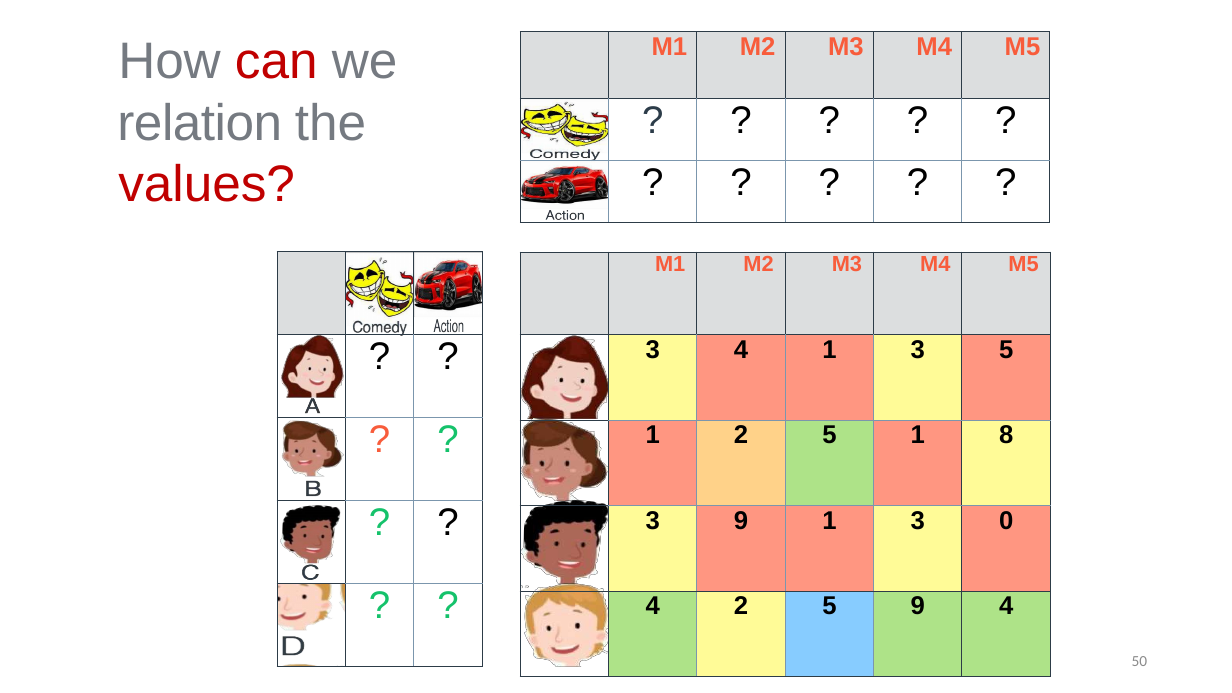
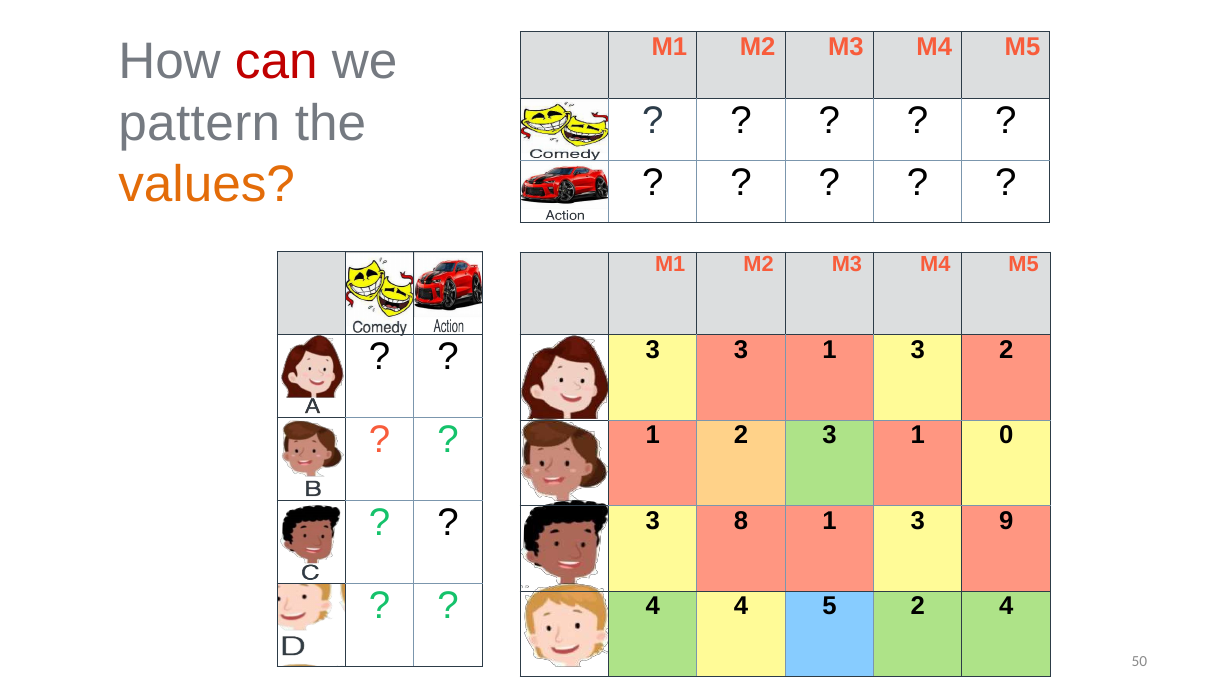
relation: relation -> pattern (199, 123)
values colour: red -> orange (207, 185)
3 4: 4 -> 3 (741, 350)
3 5: 5 -> 2 (1006, 350)
1 2 5: 5 -> 3 (830, 435)
8: 8 -> 0 (1006, 435)
3 9: 9 -> 8 (741, 521)
0: 0 -> 9 (1006, 521)
4 2: 2 -> 4 (741, 606)
5 9: 9 -> 2 (918, 606)
